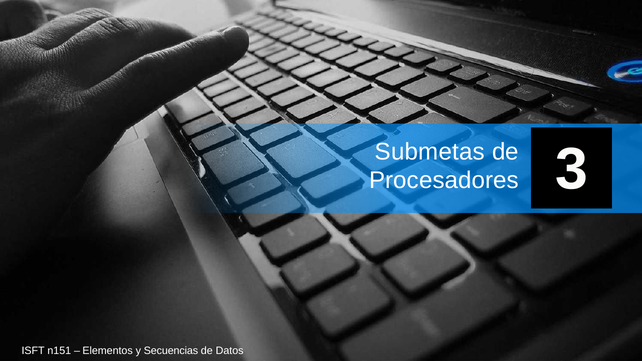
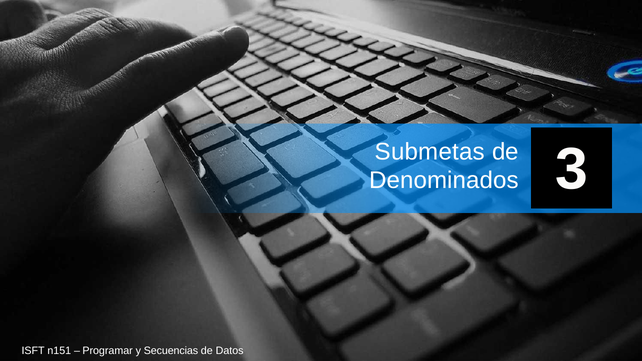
Procesadores: Procesadores -> Denominados (444, 181)
Elementos: Elementos -> Programar (108, 351)
